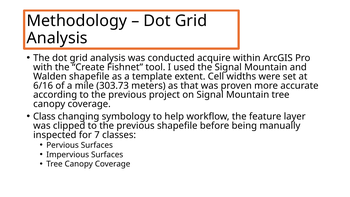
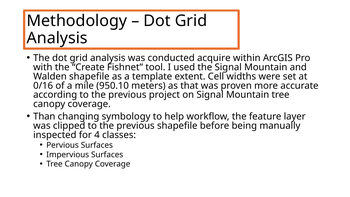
6/16: 6/16 -> 0/16 (43, 86)
303.73: 303.73 -> 950.10 (113, 86)
Class: Class -> Than (44, 116)
7: 7 -> 4 (97, 135)
